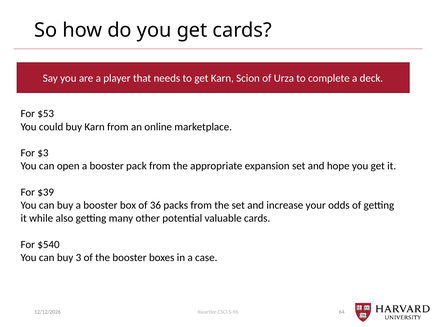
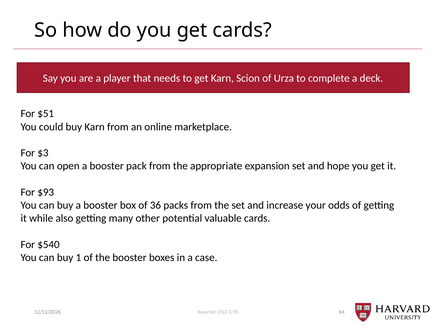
$53: $53 -> $51 (46, 114)
$39: $39 -> $93 (46, 192)
3: 3 -> 1 (78, 258)
